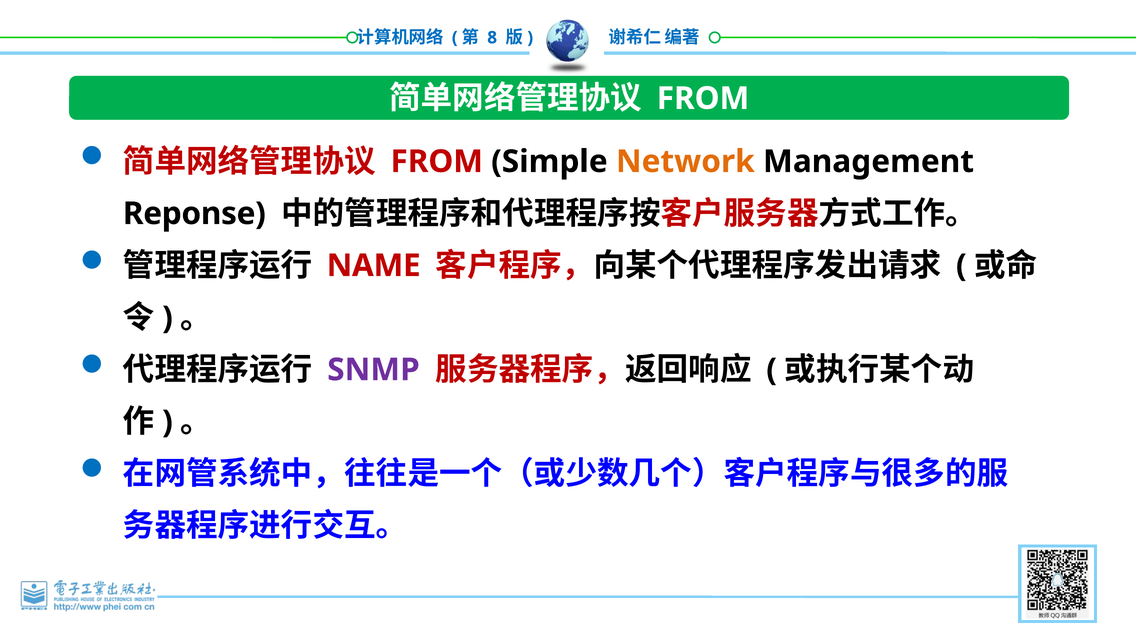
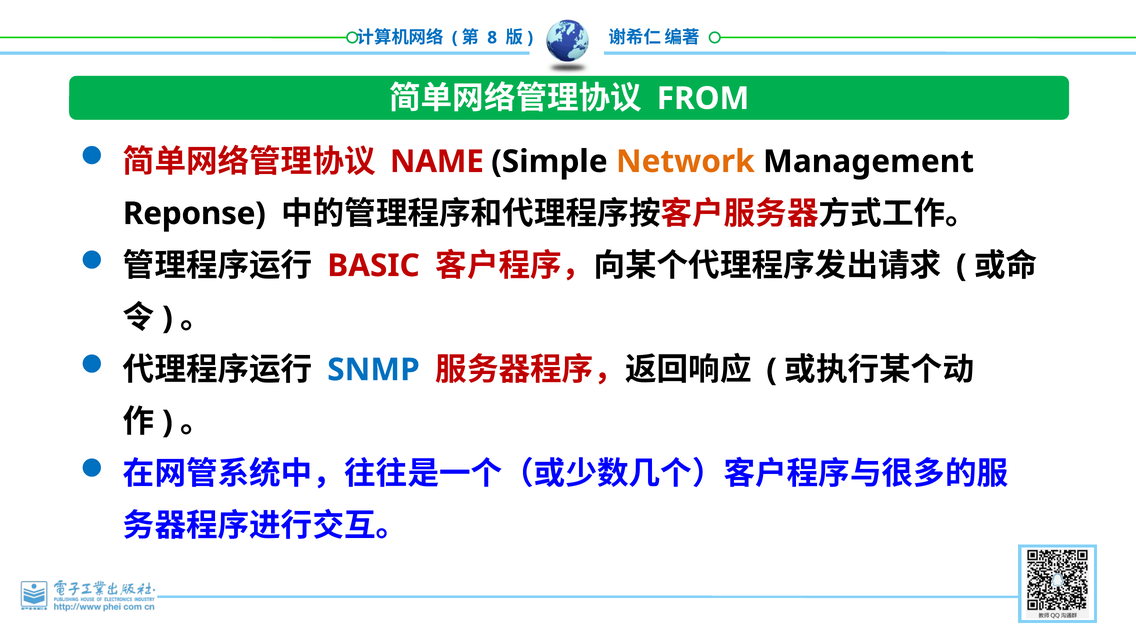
FROM: FROM -> NAME (437, 162)
NAME: NAME -> BASIC (373, 266)
SNMP colour: purple -> blue (373, 370)
